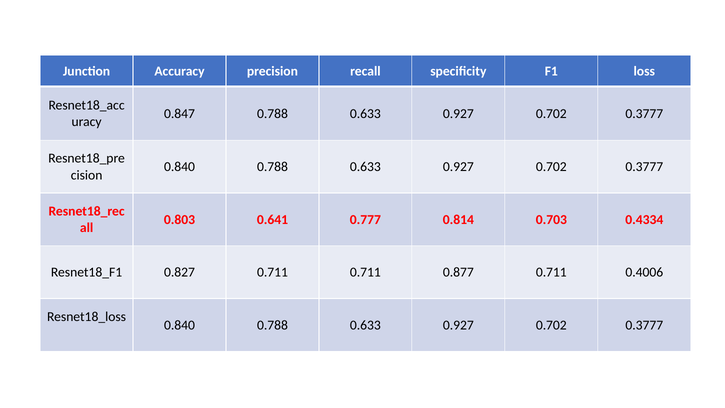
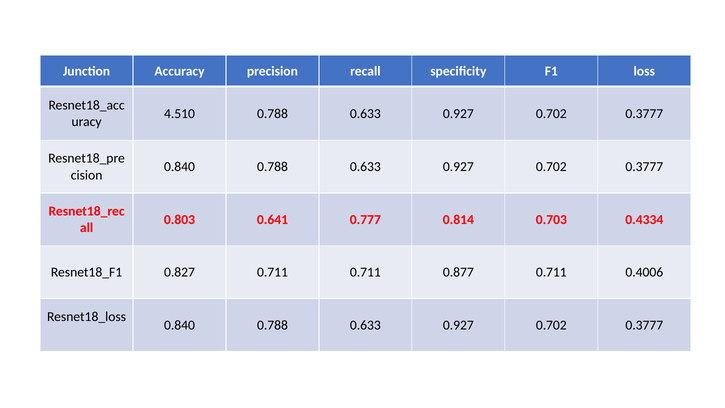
0.847: 0.847 -> 4.510 (180, 113)
